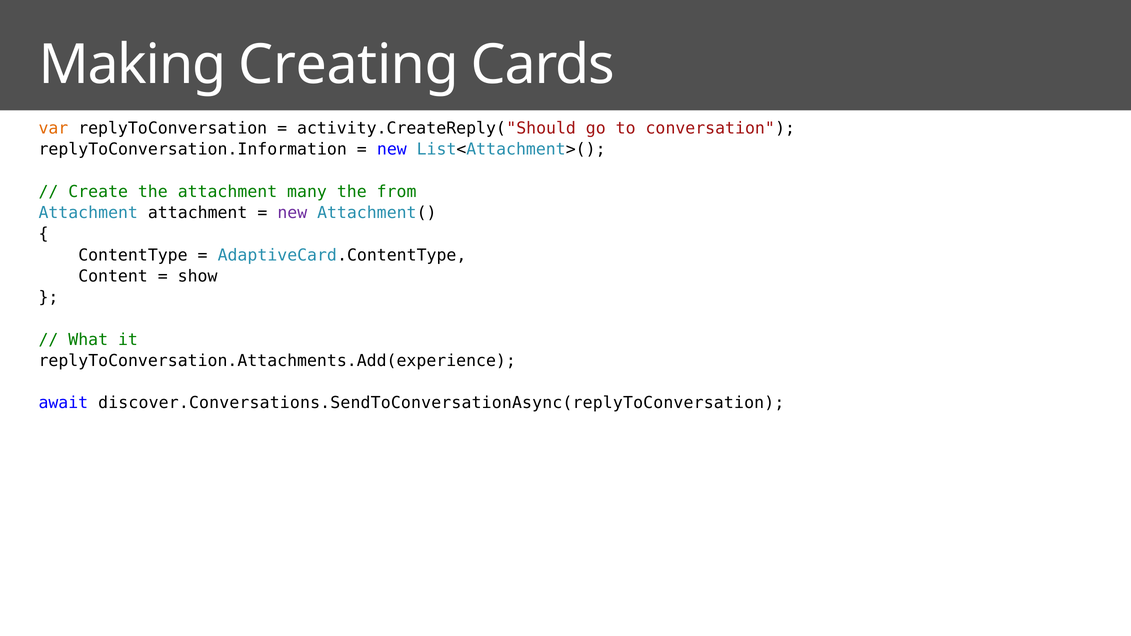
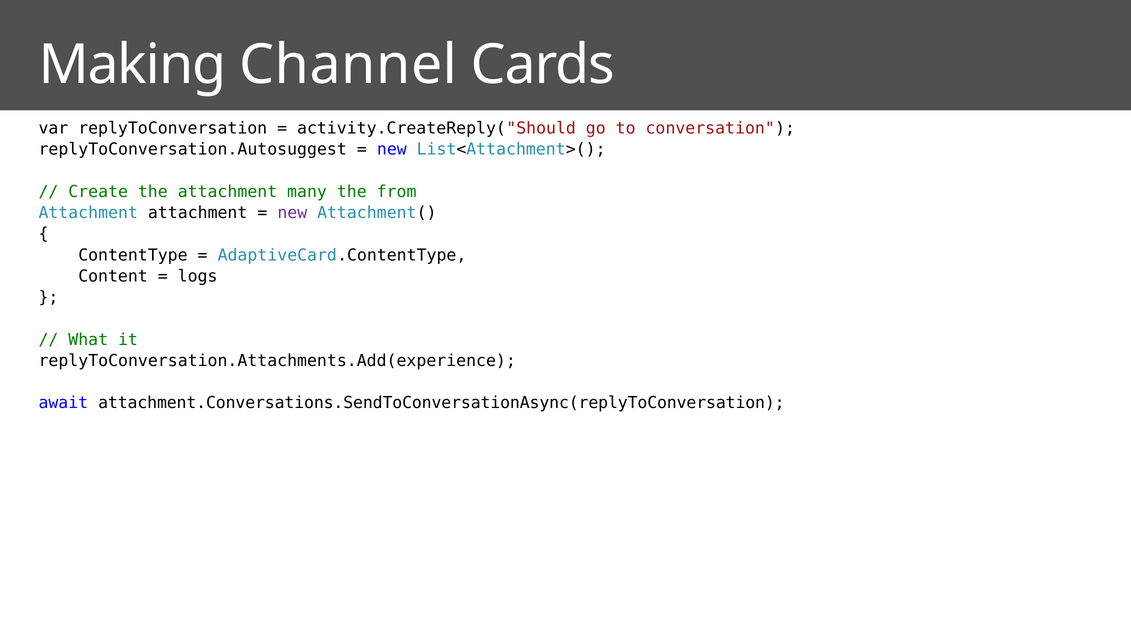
Creating: Creating -> Channel (348, 65)
var colour: orange -> black (53, 128)
replyToConversation.Information: replyToConversation.Information -> replyToConversation.Autosuggest (193, 150)
show: show -> logs (198, 276)
discover.Conversations.SendToConversationAsync(replyToConversation: discover.Conversations.SendToConversationAsync(replyToConversation -> attachment.Conversations.SendToConversationAsync(replyToConversation (441, 403)
